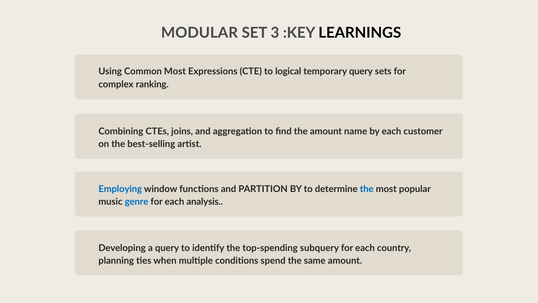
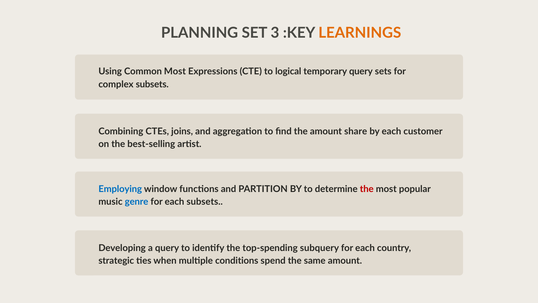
MODULAR: MODULAR -> PLANNING (200, 33)
LEARNINGS colour: black -> orange (360, 33)
complex ranking: ranking -> subsets (152, 84)
name: name -> share (356, 131)
the colour: blue -> red (367, 189)
each analysis: analysis -> subsets (205, 202)
planning: planning -> strategic (116, 260)
